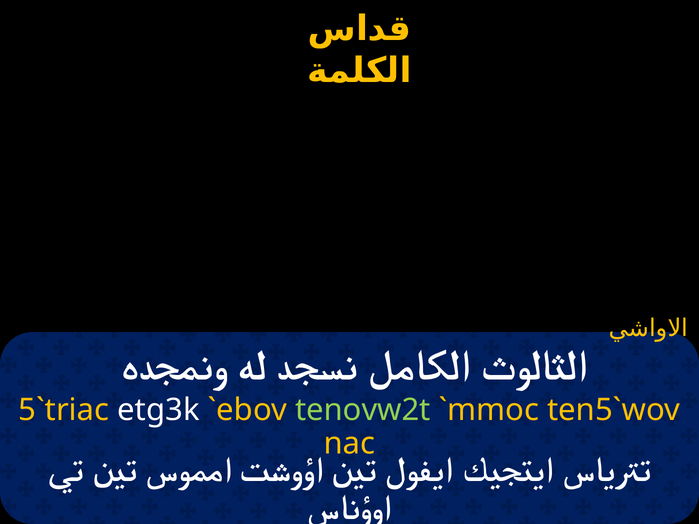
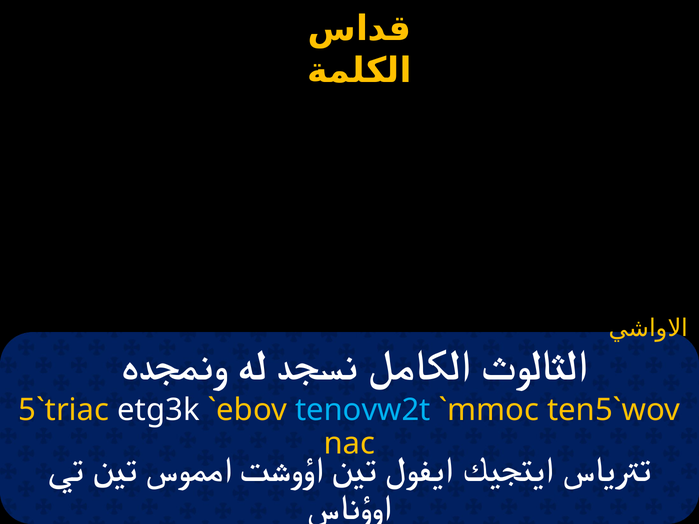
tenovw2t colour: light green -> light blue (363, 410)
